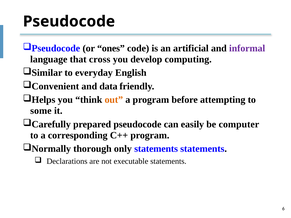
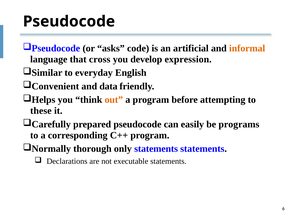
ones: ones -> asks (111, 48)
informal colour: purple -> orange (247, 48)
computing: computing -> expression (188, 59)
some: some -> these (41, 111)
computer: computer -> programs (239, 124)
